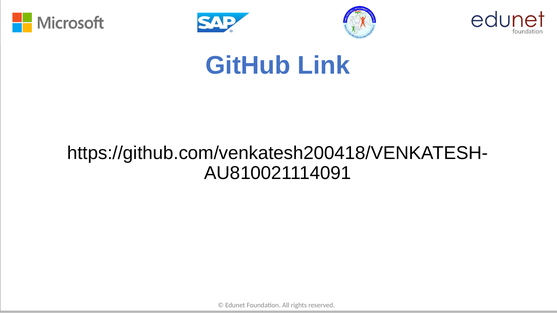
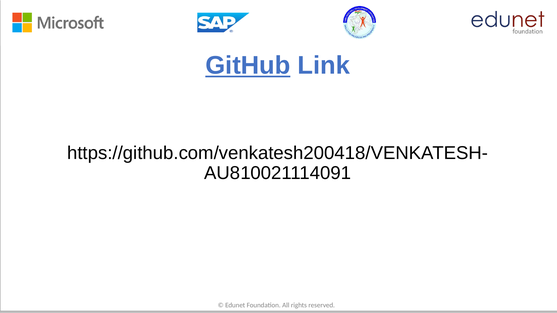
GitHub underline: none -> present (248, 66)
